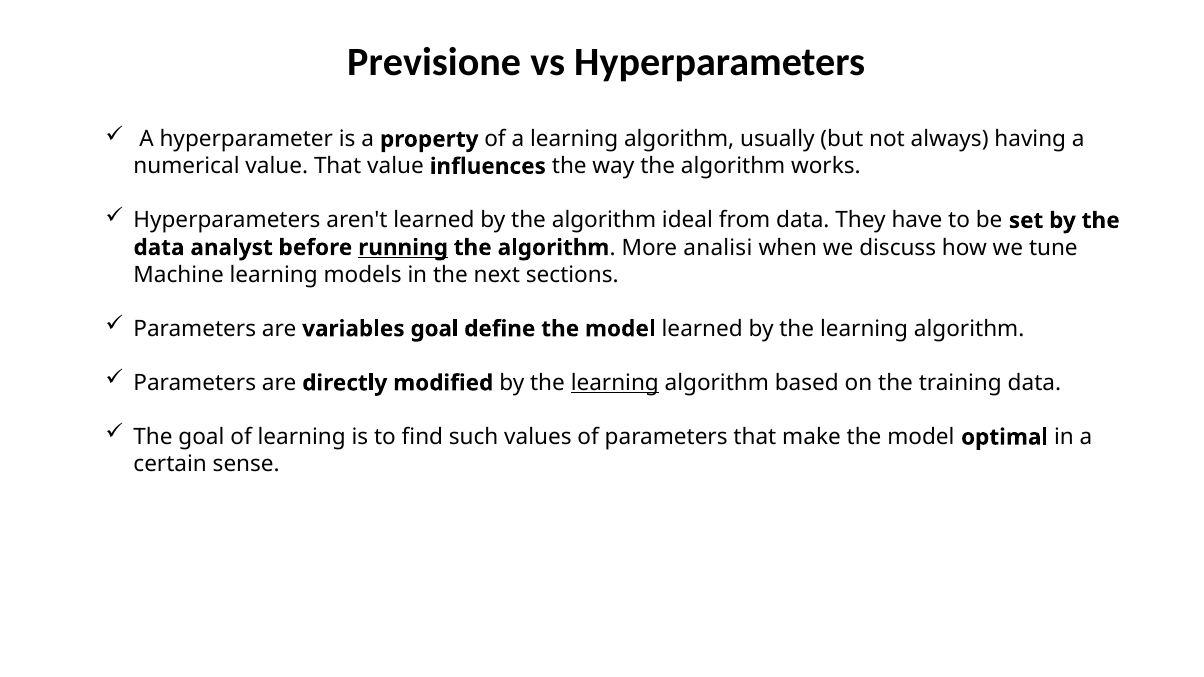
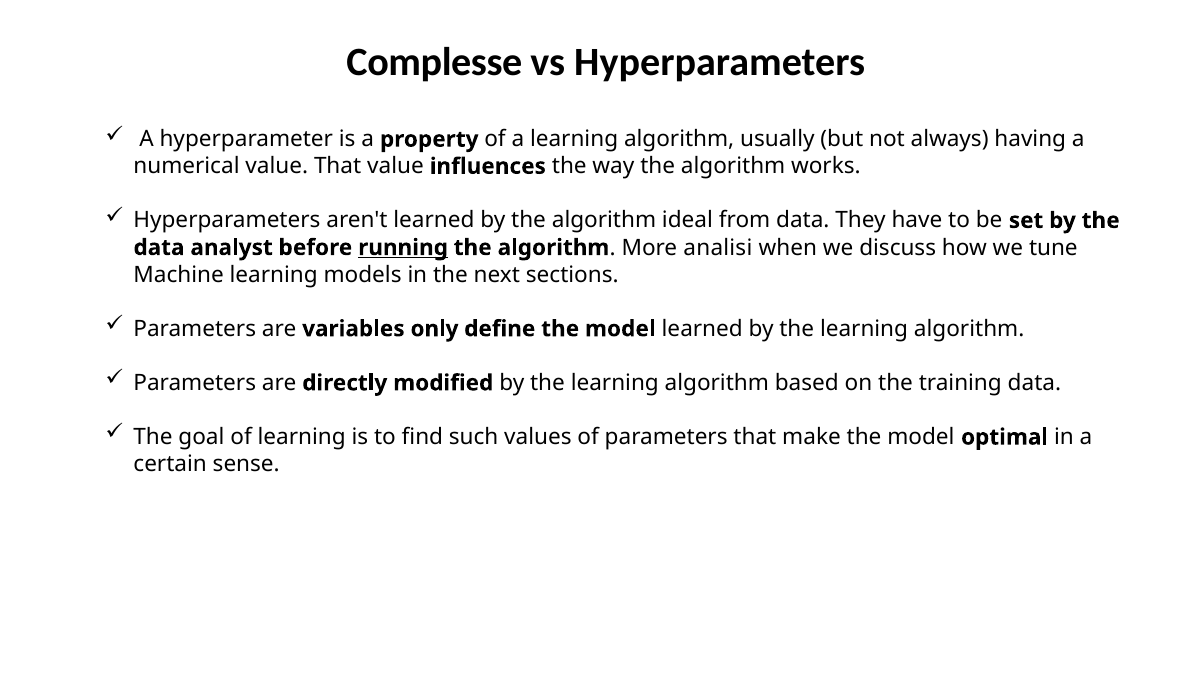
Previsione: Previsione -> Complesse (434, 62)
variables goal: goal -> only (434, 329)
learning underline: present -> none (615, 383)
